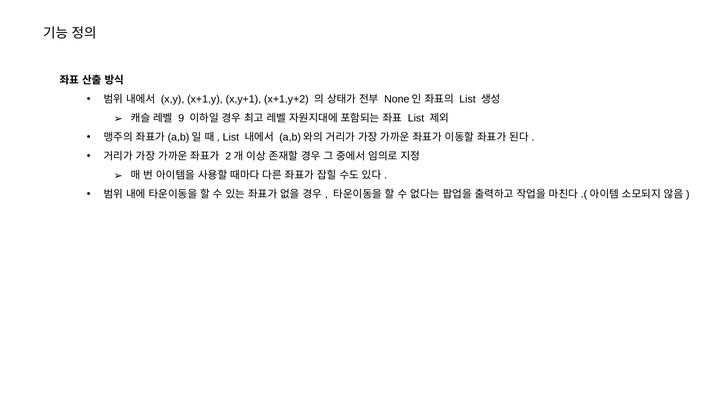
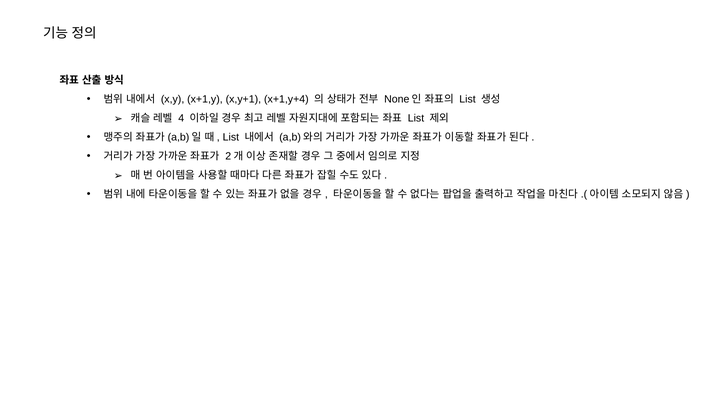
x+1,y+2: x+1,y+2 -> x+1,y+4 (286, 99)
9: 9 -> 4 (181, 118)
